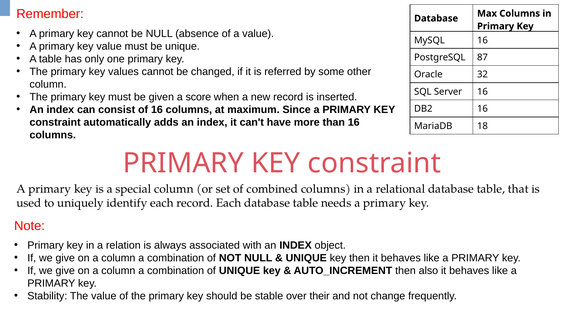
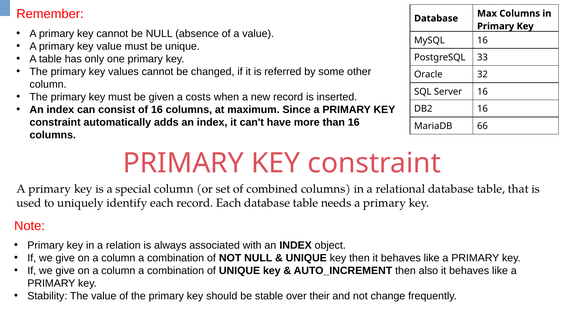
87: 87 -> 33 (482, 57)
score: score -> costs (198, 97)
18: 18 -> 66 (482, 126)
